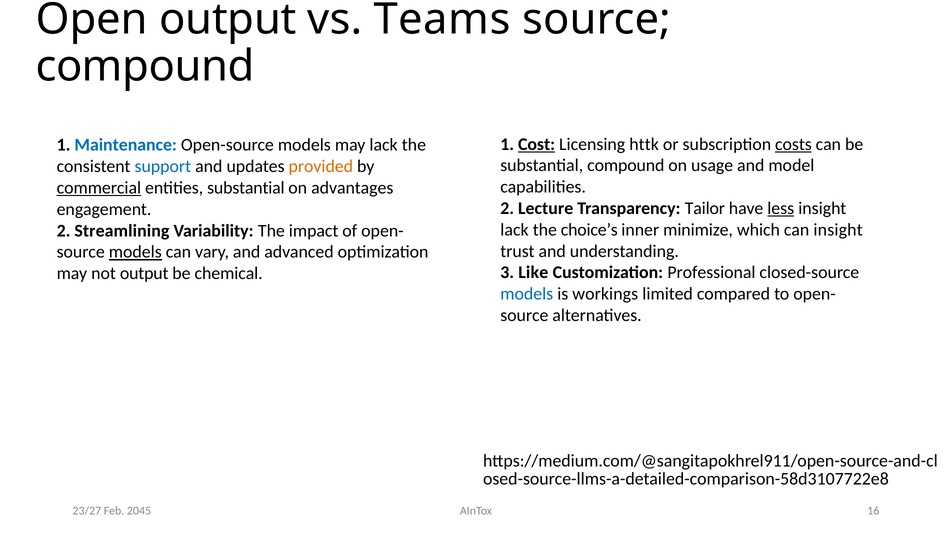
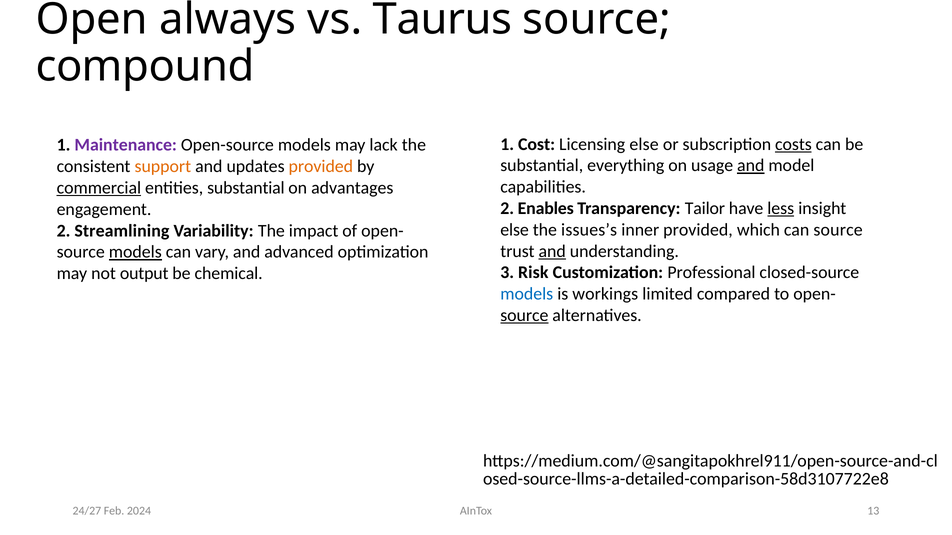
Open output: output -> always (228, 19)
Teams: Teams -> Taurus (443, 19)
Cost underline: present -> none (537, 144)
Licensing httk: httk -> else (644, 144)
Maintenance colour: blue -> purple (126, 145)
substantial compound: compound -> everything (626, 166)
and underline: none -> present (751, 166)
support colour: blue -> orange (163, 167)
Lecture: Lecture -> Enables (546, 209)
lack: lack -> else (515, 230)
choice’s: choice’s -> issues’s (589, 230)
inner minimize: minimize -> provided (698, 230)
can insight: insight -> source (838, 230)
and underline: none -> present (552, 251)
Like: Like -> Risk (533, 273)
source underline: none -> present (524, 316)
23/27: 23/27 -> 24/27 (87, 511)
2045: 2045 -> 2024 (139, 511)
16: 16 -> 13 (873, 511)
